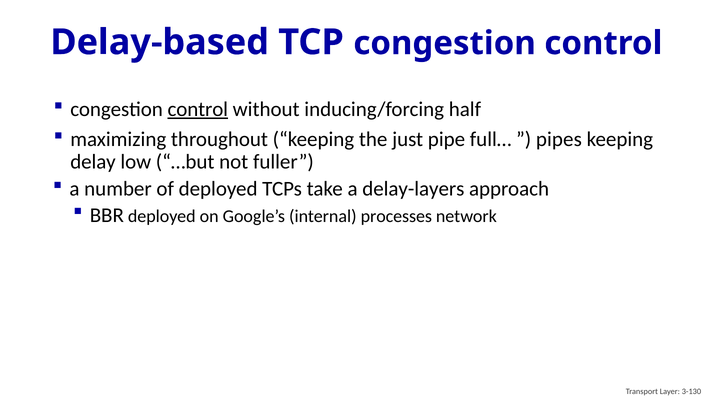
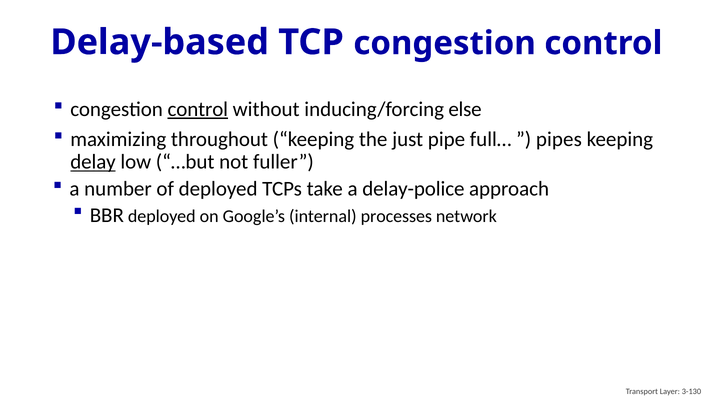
half: half -> else (465, 109)
delay underline: none -> present (93, 162)
delay-layers: delay-layers -> delay-police (413, 189)
